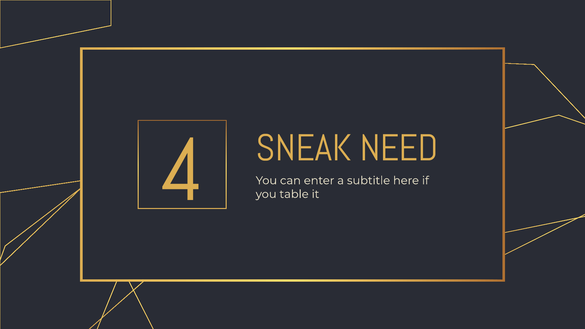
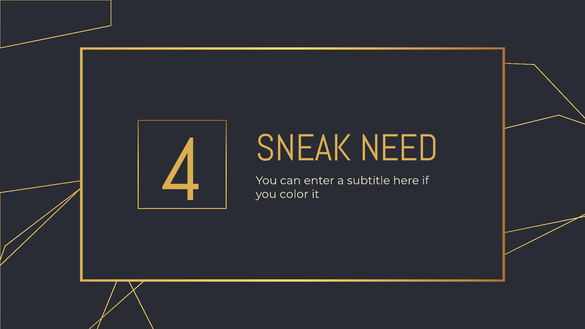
table: table -> color (294, 194)
